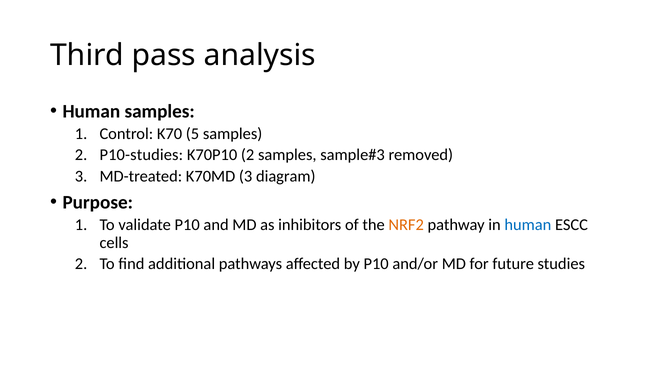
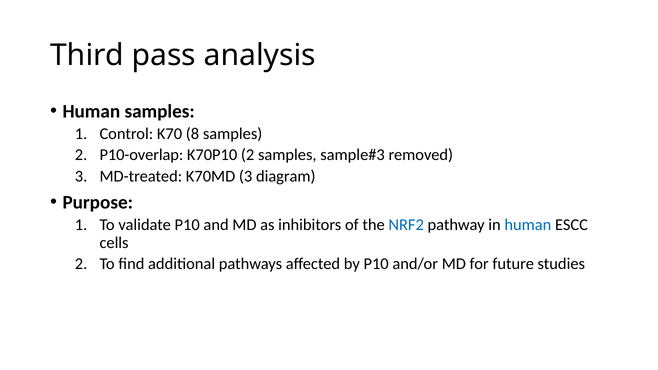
5: 5 -> 8 (192, 134)
P10-studies: P10-studies -> P10-overlap (141, 155)
NRF2 colour: orange -> blue (406, 225)
